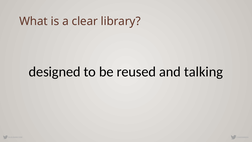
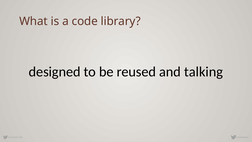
clear: clear -> code (85, 21)
